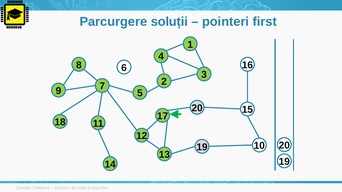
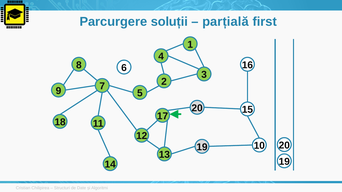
pointeri: pointeri -> parțială (225, 22)
